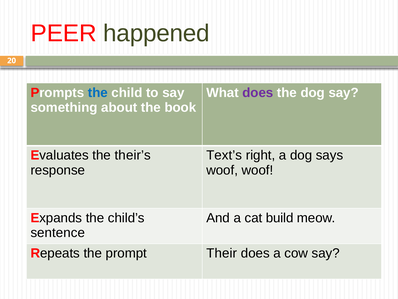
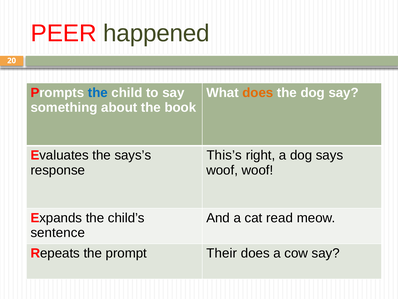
does colour: purple -> orange (258, 93)
their’s: their’s -> says’s (133, 155)
Text’s: Text’s -> This’s (224, 155)
build: build -> read (280, 218)
